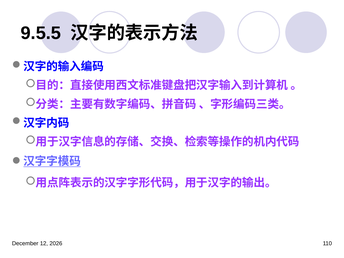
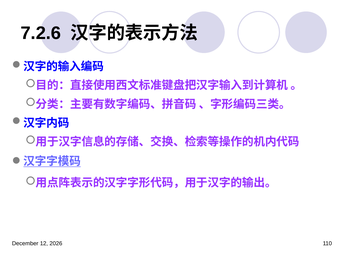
9.5.5: 9.5.5 -> 7.2.6 (41, 33)
